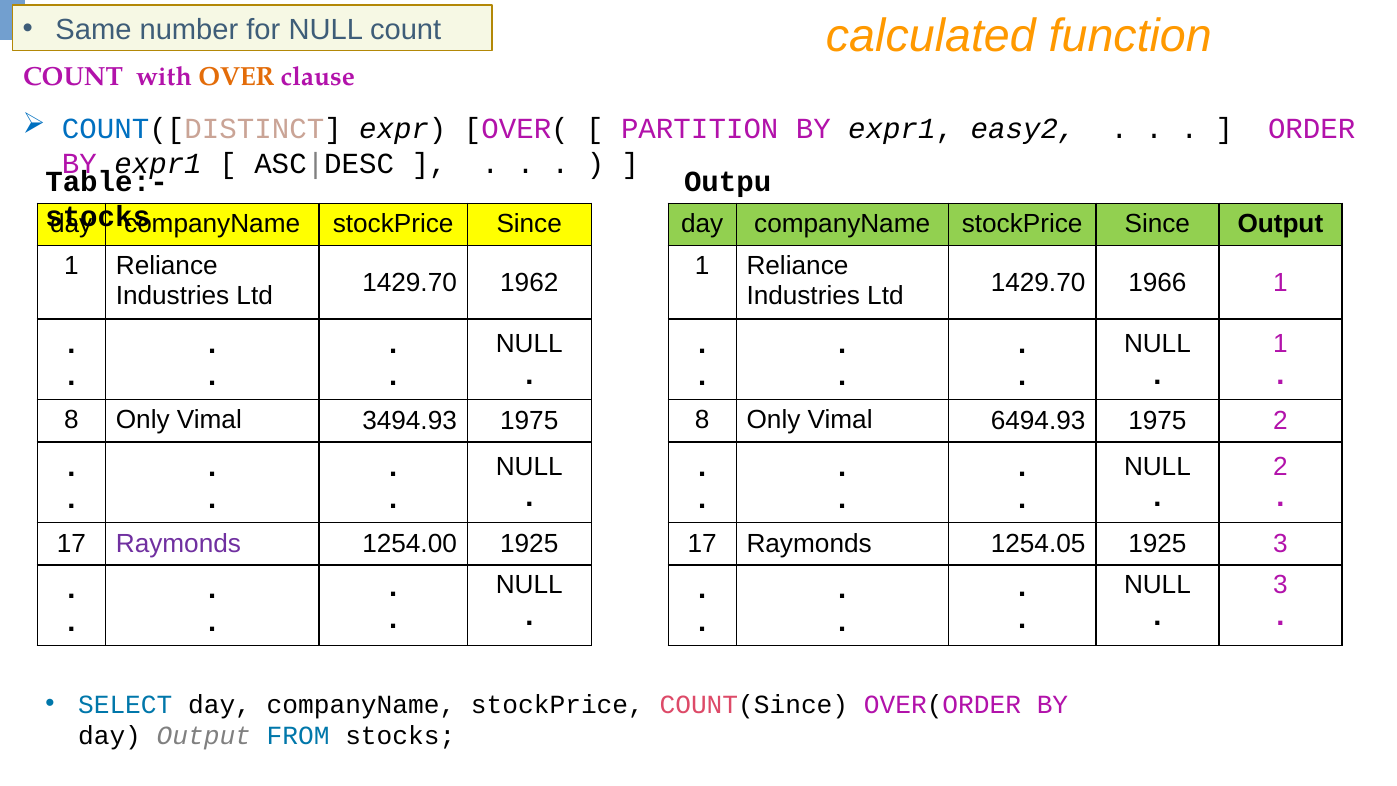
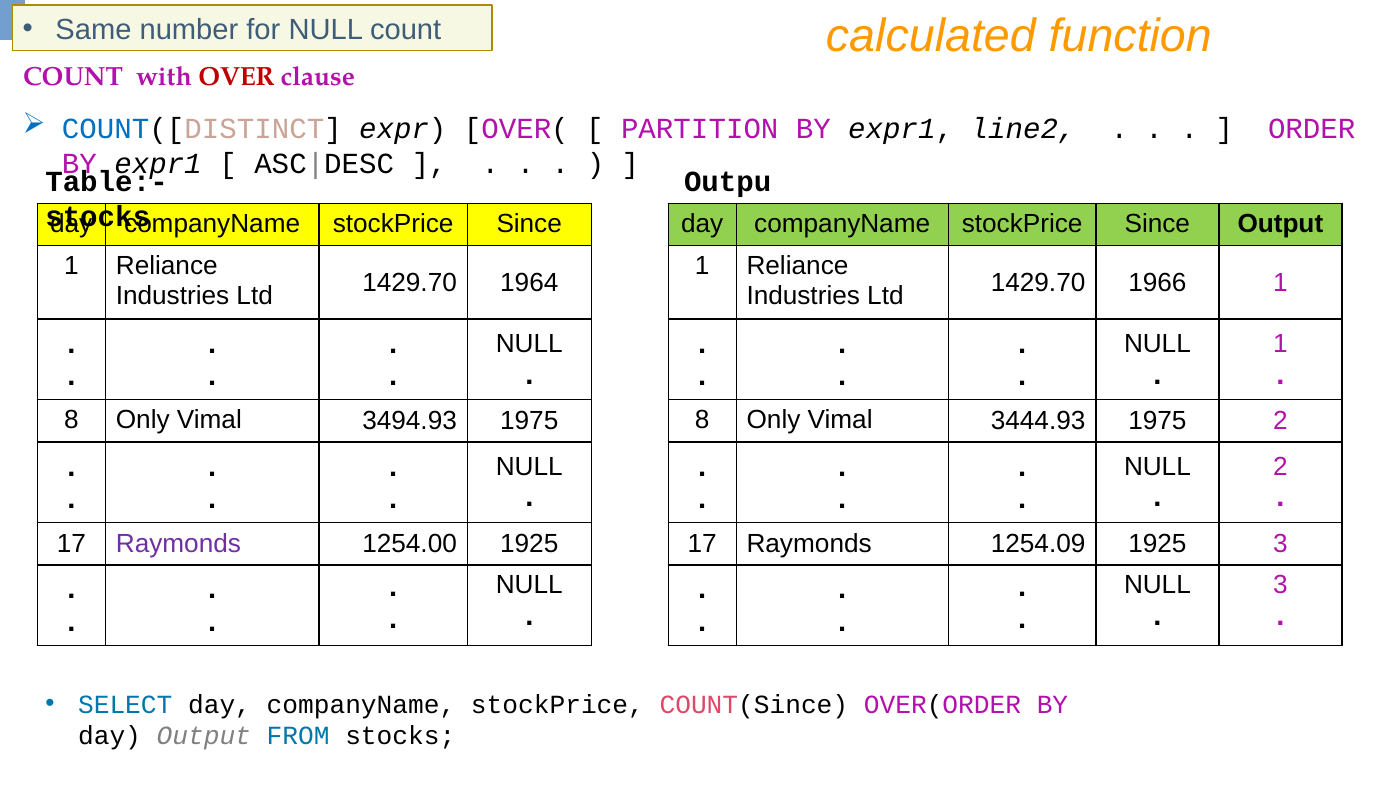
OVER colour: orange -> red (236, 77)
easy2: easy2 -> line2 (1023, 129)
1962: 1962 -> 1964 (529, 283)
6494.93: 6494.93 -> 3444.93 (1038, 421)
1254.05: 1254.05 -> 1254.09 (1038, 544)
